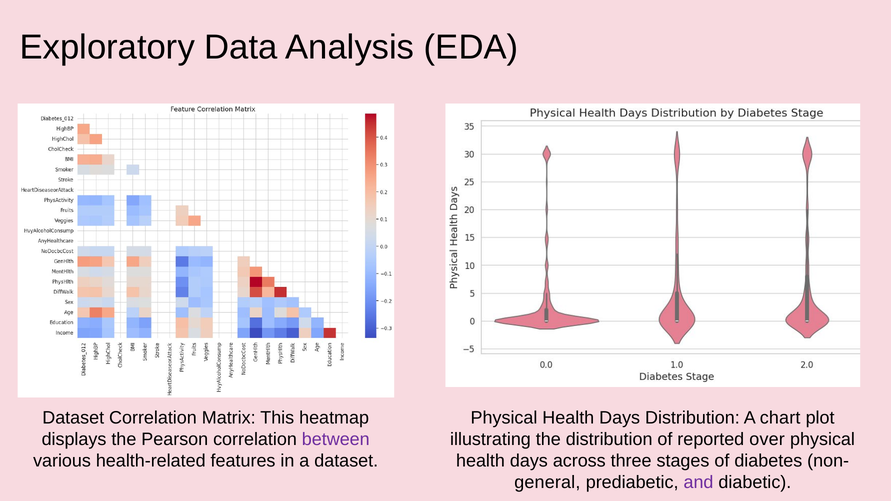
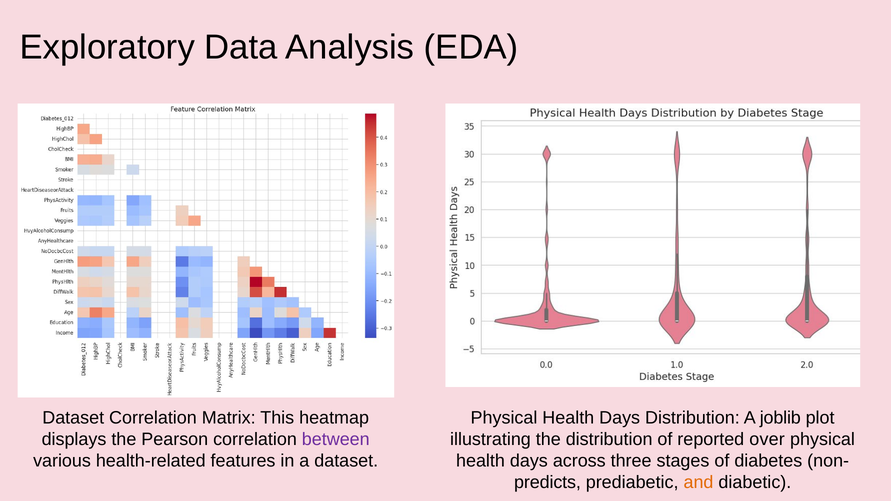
chart: chart -> joblib (780, 418)
general: general -> predicts (547, 483)
and colour: purple -> orange (698, 483)
